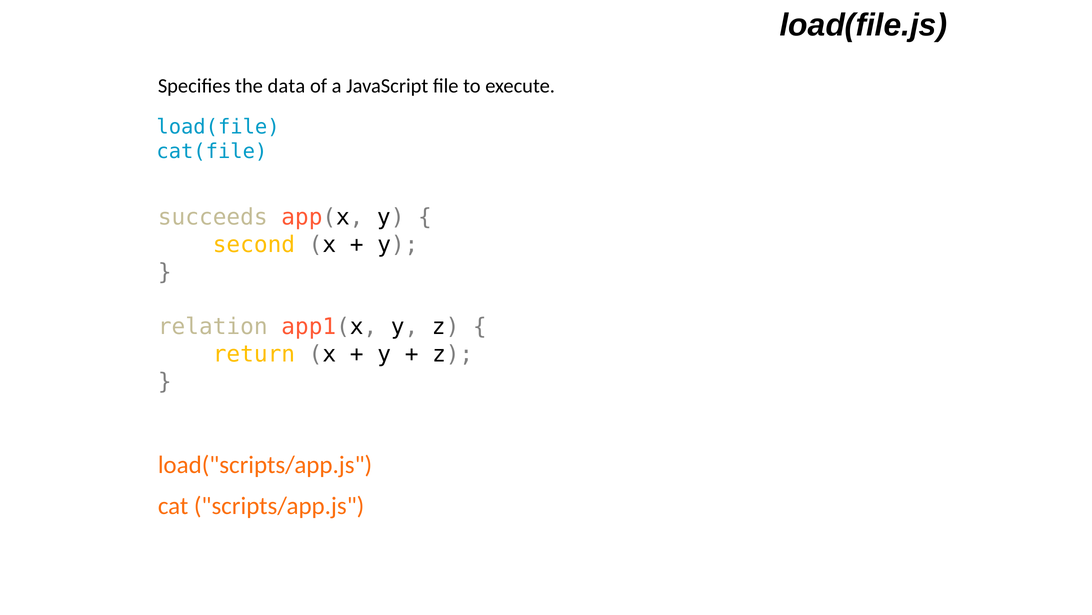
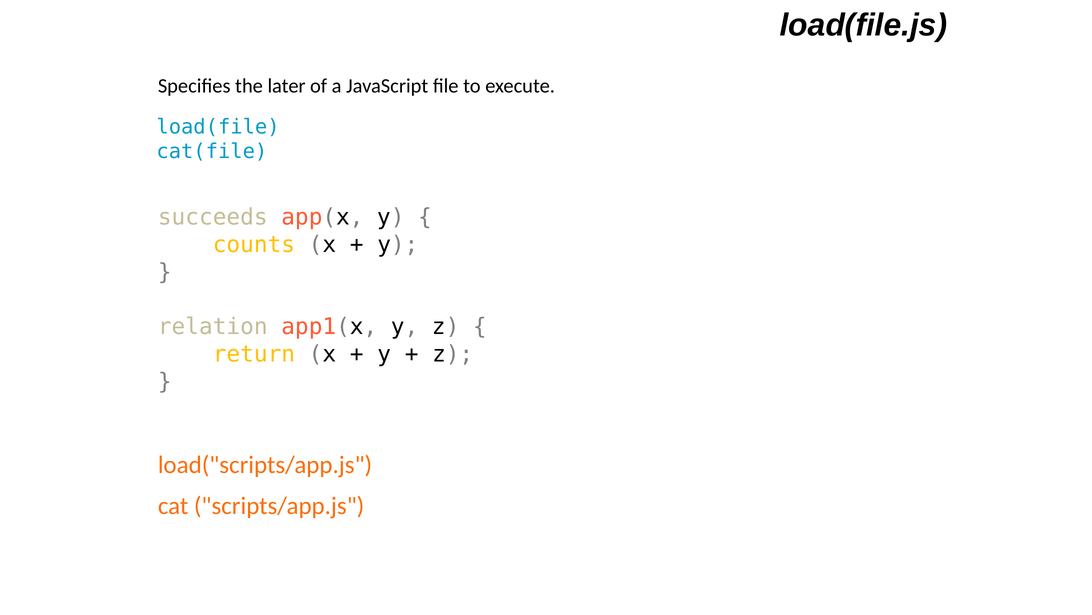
data: data -> later (287, 86)
second: second -> counts (254, 245)
